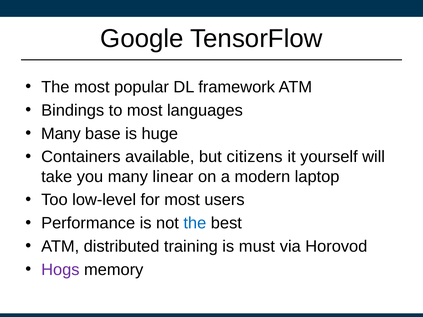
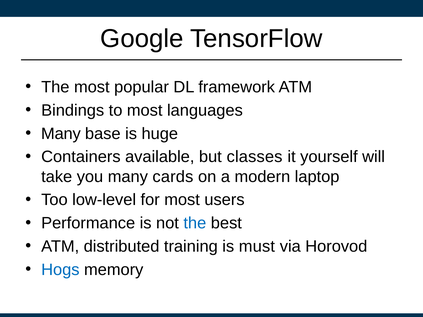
citizens: citizens -> classes (255, 157)
linear: linear -> cards (173, 177)
Hogs colour: purple -> blue (60, 270)
